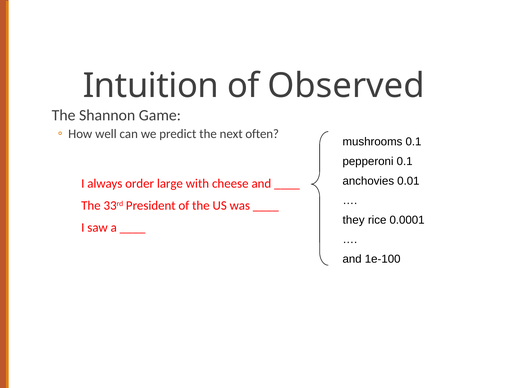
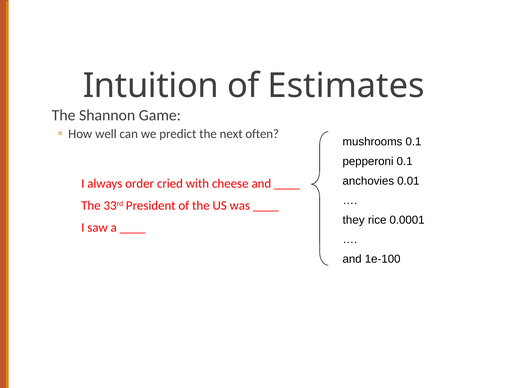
Observed: Observed -> Estimates (346, 86)
large: large -> cried (170, 184)
